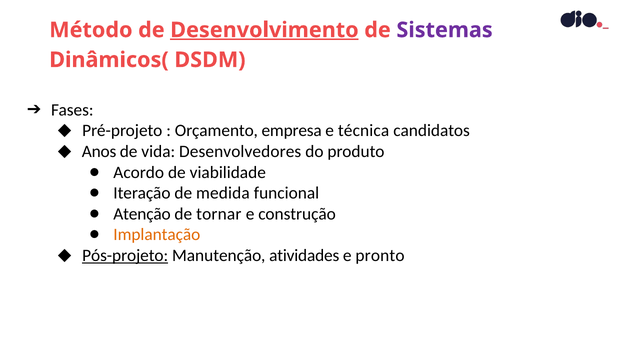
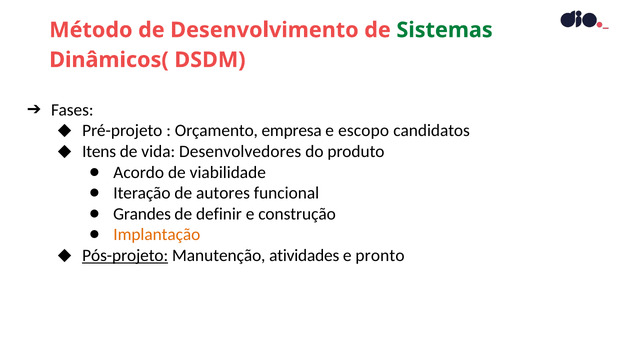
Desenvolvimento underline: present -> none (264, 30)
Sistemas colour: purple -> green (445, 30)
técnica: técnica -> escopo (364, 131)
Anos: Anos -> Itens (99, 151)
medida: medida -> autores (223, 193)
Atenção: Atenção -> Grandes (142, 214)
tornar: tornar -> definir (219, 214)
